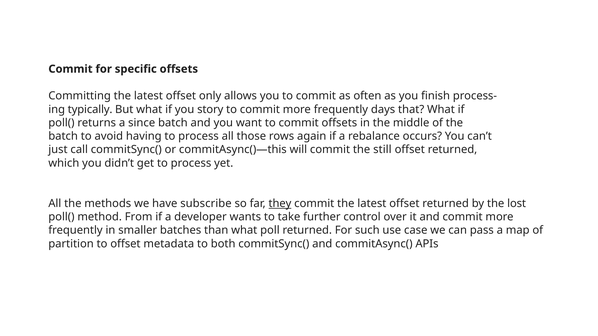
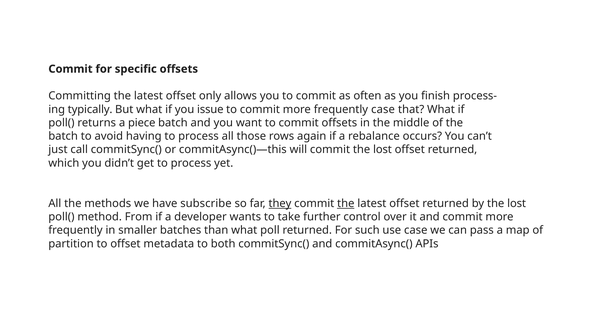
story: story -> issue (210, 109)
frequently days: days -> case (383, 109)
since: since -> piece (142, 123)
commit the still: still -> lost (382, 150)
the underline: none -> present (346, 204)
